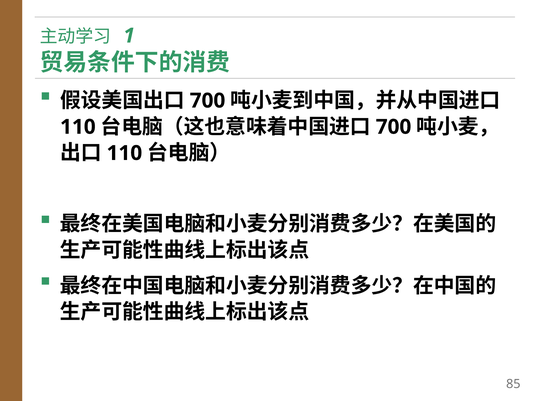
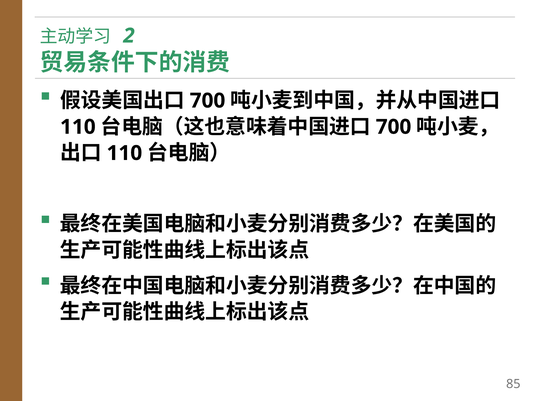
1: 1 -> 2 (129, 36)
